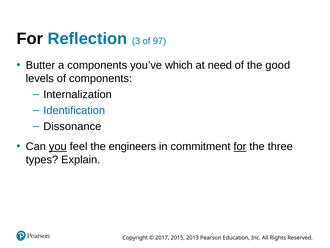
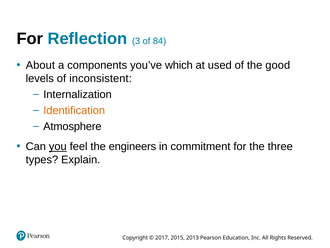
97: 97 -> 84 (160, 41)
Butter: Butter -> About (40, 65)
need: need -> used (220, 65)
of components: components -> inconsistent (101, 78)
Identification colour: blue -> orange (74, 110)
Dissonance: Dissonance -> Atmosphere (72, 126)
for underline: present -> none (240, 146)
